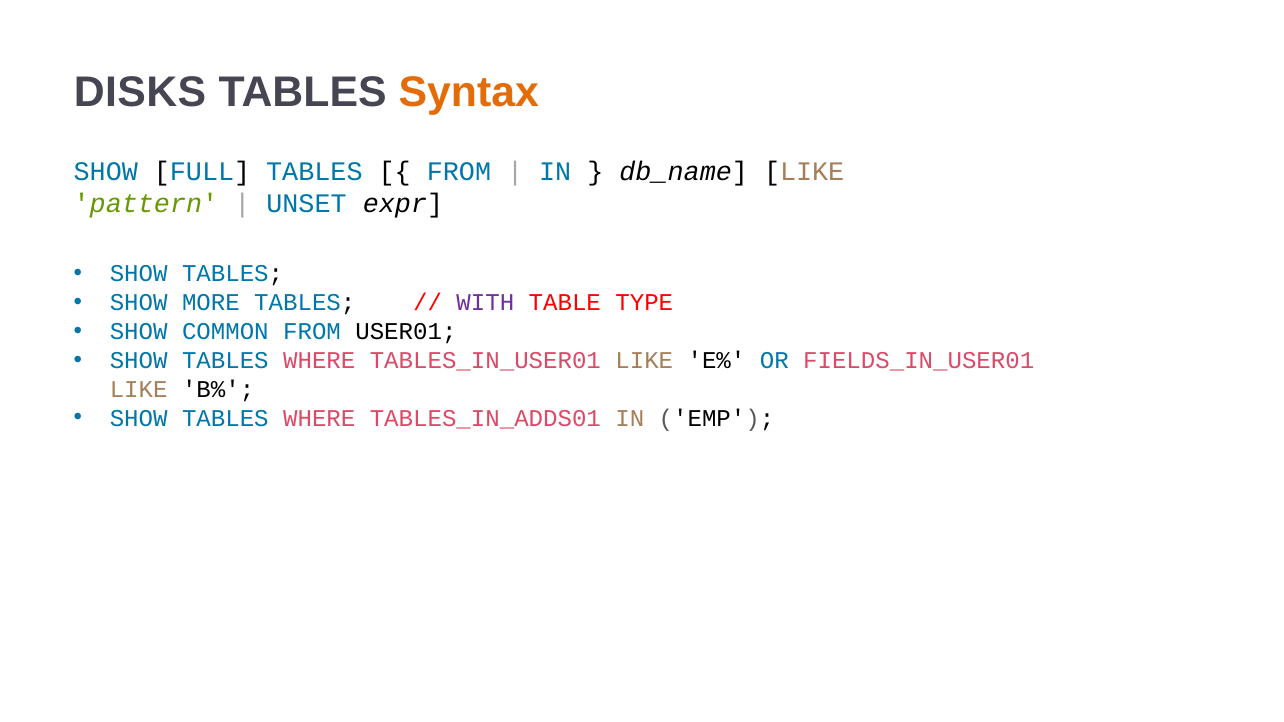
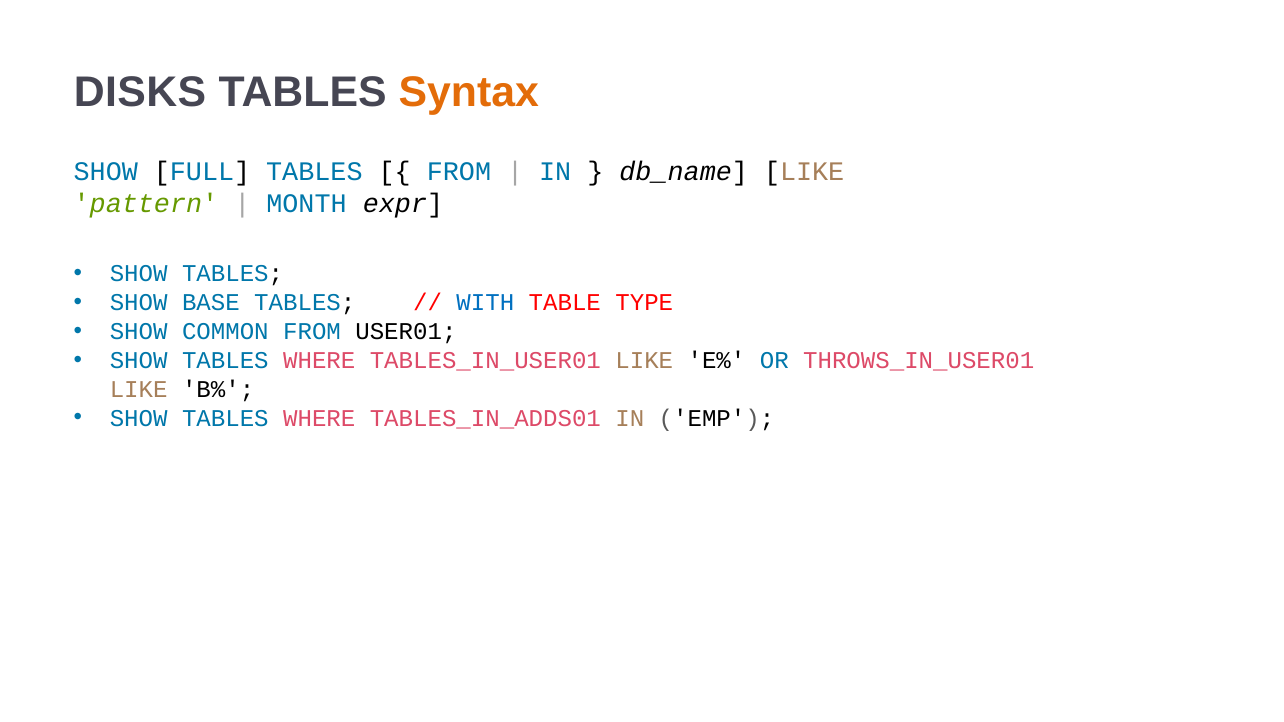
UNSET: UNSET -> MONTH (307, 203)
MORE: MORE -> BASE (211, 303)
WITH colour: purple -> blue (485, 303)
FIELDS_IN_USER01: FIELDS_IN_USER01 -> THROWS_IN_USER01 (919, 360)
